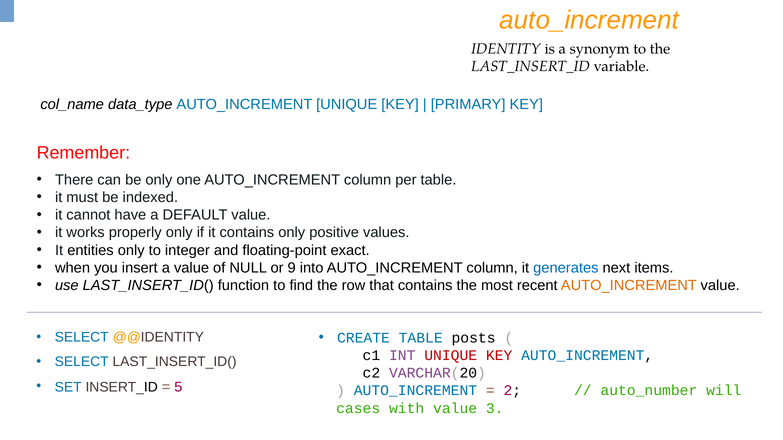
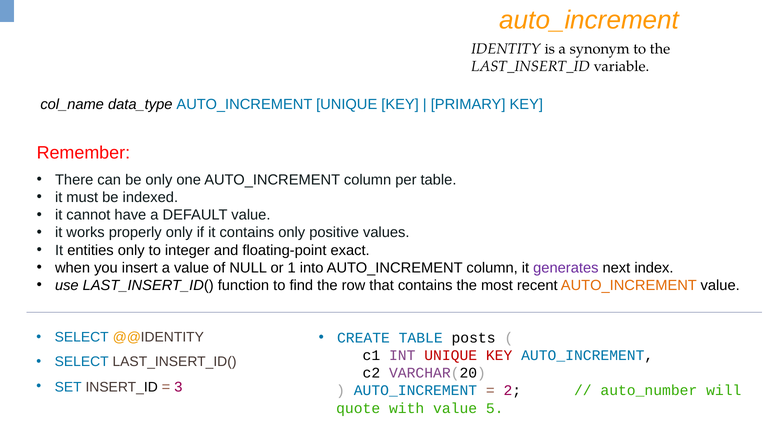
9: 9 -> 1 (292, 268)
generates colour: blue -> purple (566, 268)
items: items -> index (654, 268)
5: 5 -> 3 (178, 387)
cases: cases -> quote (358, 409)
3: 3 -> 5 (495, 409)
